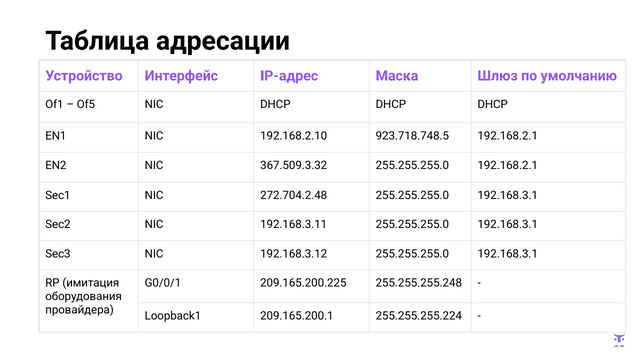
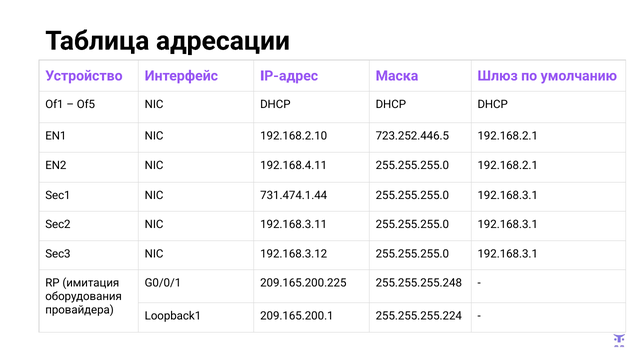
923.718.748.5: 923.718.748.5 -> 723.252.446.5 (412, 136)
367.509.3.32: 367.509.3.32 -> 192.168.4.11 (294, 165)
272.704.2.48: 272.704.2.48 -> 731.474.1.44 (294, 195)
